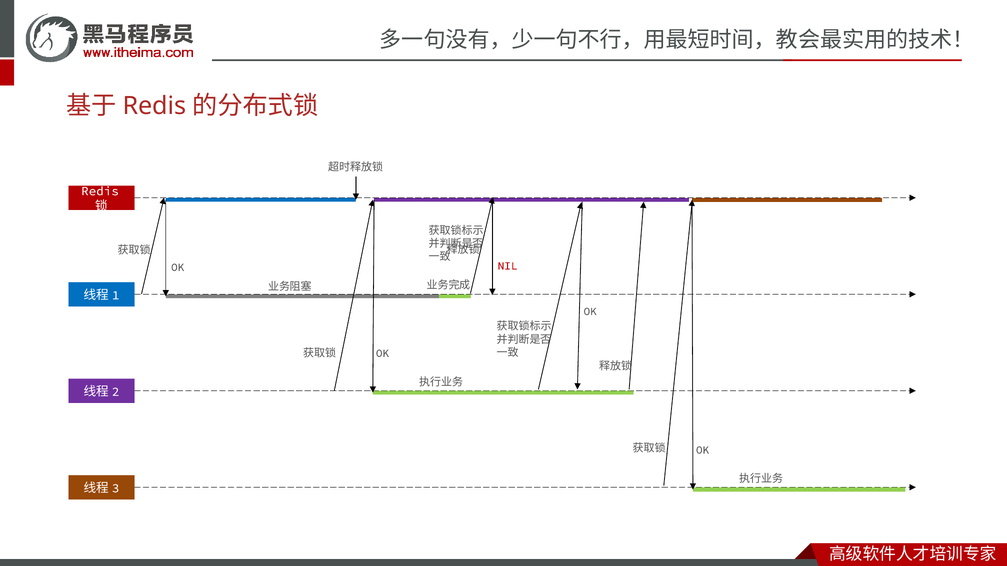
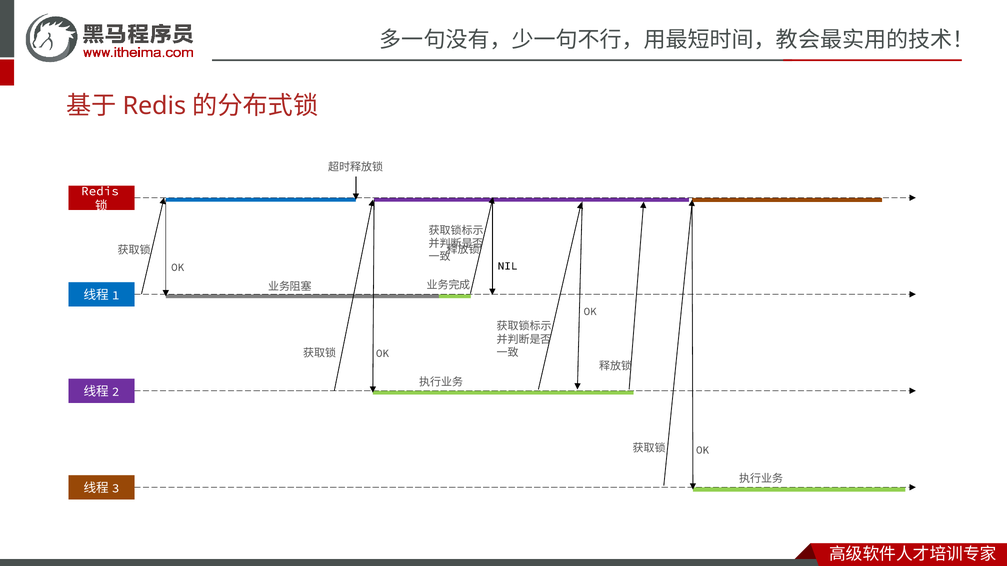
NIL colour: red -> black (508, 266)
